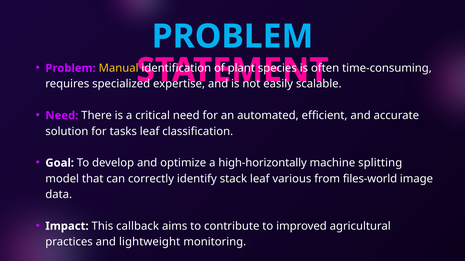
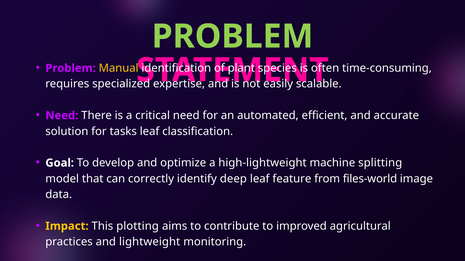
PROBLEM colour: light blue -> light green (232, 37)
high-horizontally: high-horizontally -> high-lightweight (263, 163)
stack: stack -> deep (233, 179)
various: various -> feature (292, 179)
Impact colour: white -> yellow (67, 227)
callback: callback -> plotting (138, 227)
